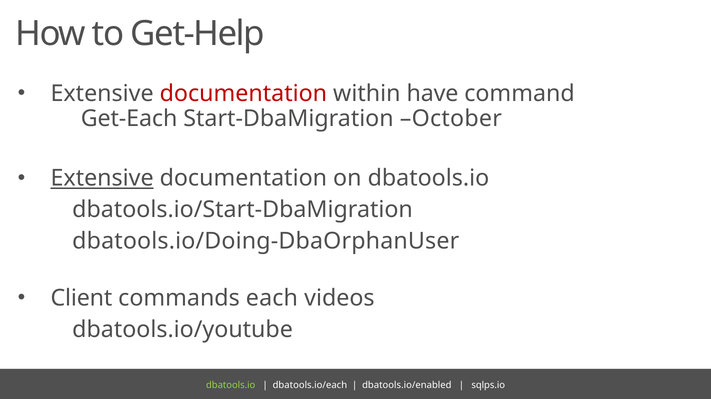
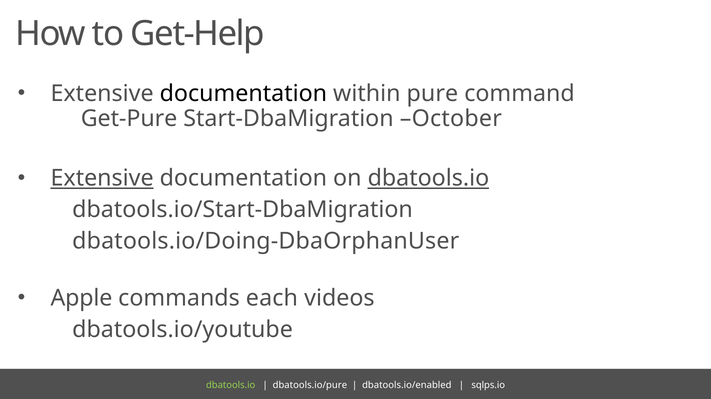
documentation colour: red -> black (243, 94)
have: have -> pure (432, 94)
Get-Each: Get-Each -> Get-Pure (129, 119)
dbatools.io underline: none -> present (428, 178)
Client: Client -> Apple (81, 298)
dbatools.io/each: dbatools.io/each -> dbatools.io/pure (310, 385)
